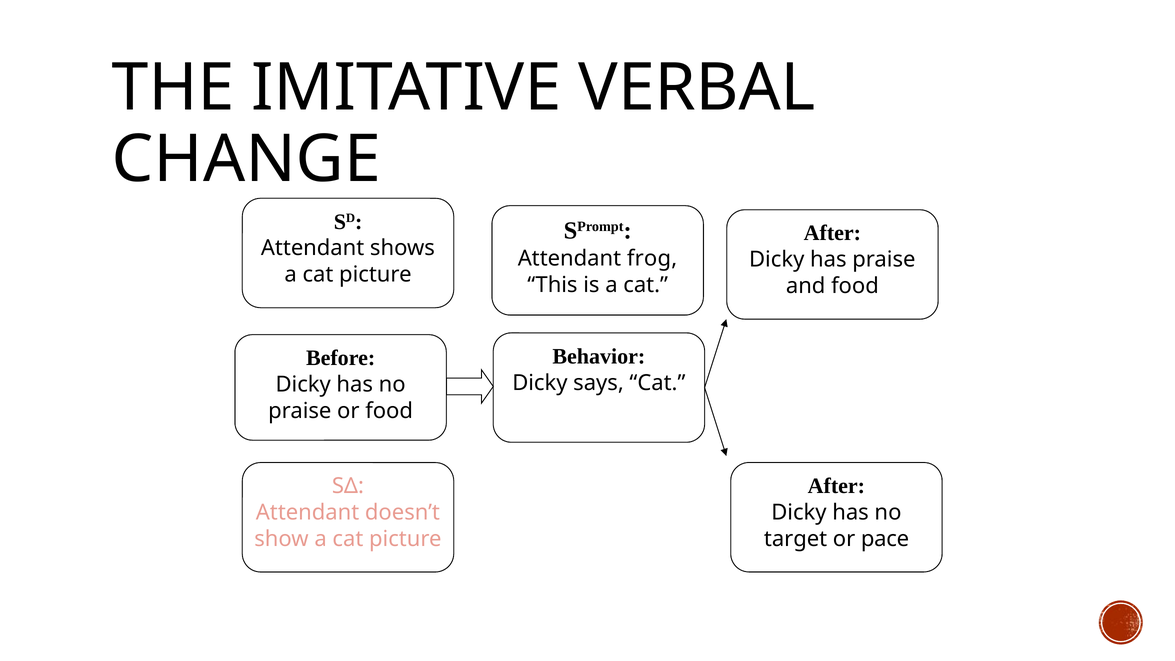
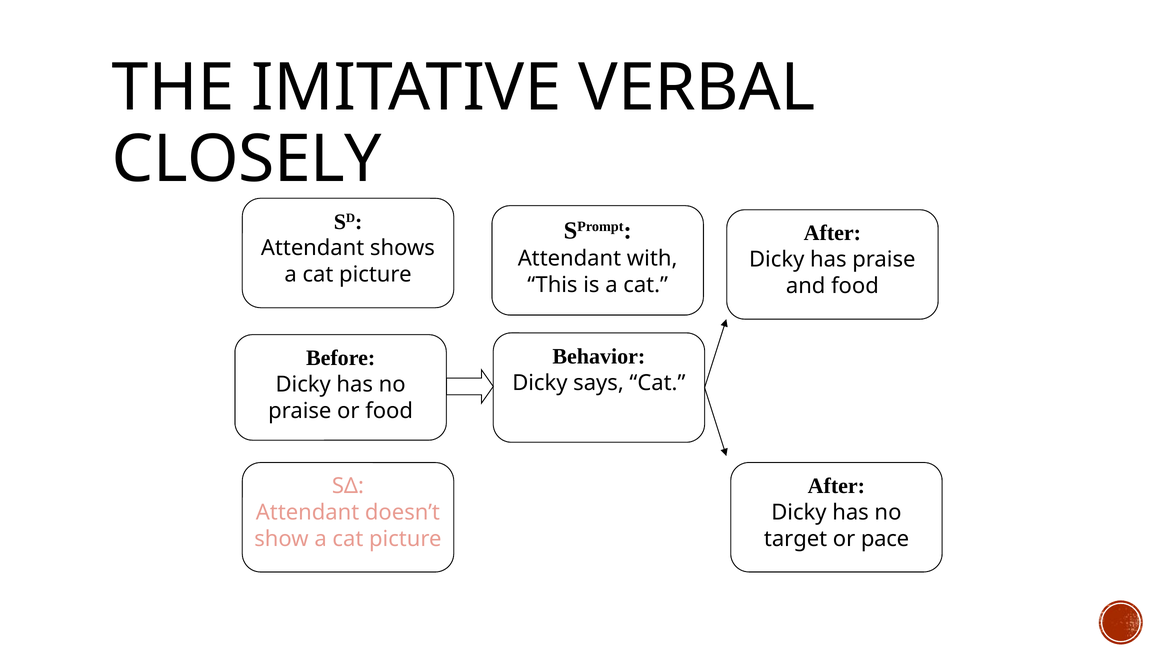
CHANGE: CHANGE -> CLOSELY (247, 160)
frog: frog -> with (652, 258)
